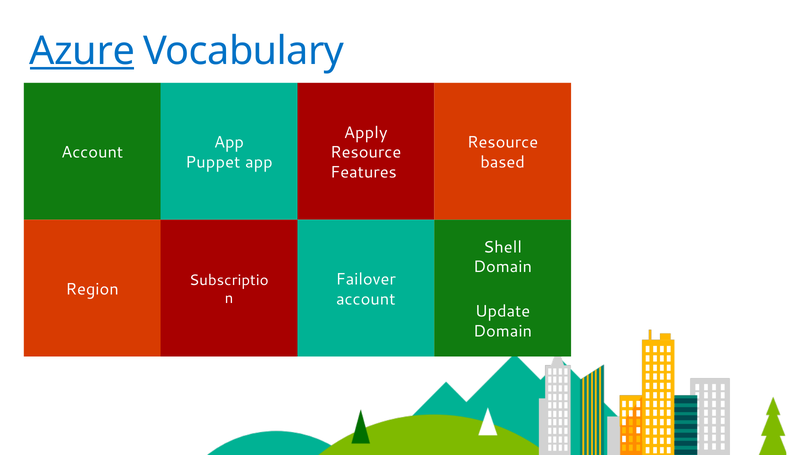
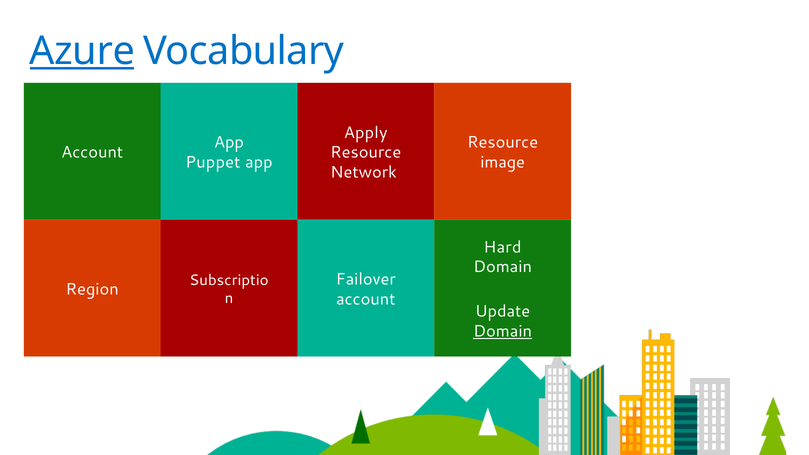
based: based -> image (503, 162)
Features: Features -> Network (364, 172)
Shell: Shell -> Hard (503, 247)
Domain underline: none -> present (503, 331)
